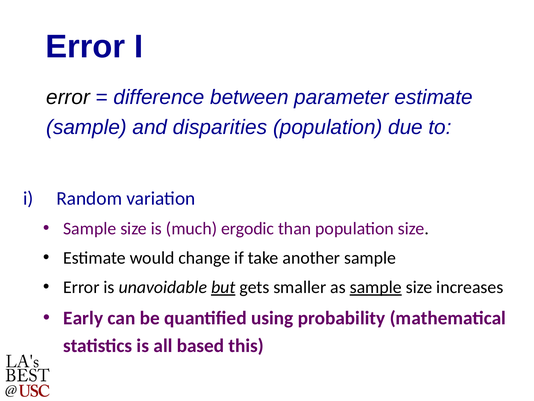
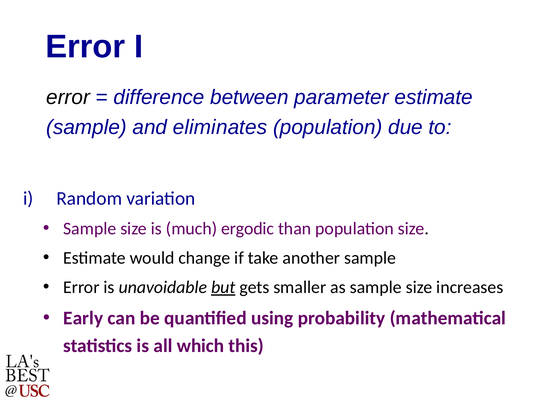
disparities: disparities -> eliminates (220, 127)
sample underline: present -> none (376, 287)
based: based -> which (201, 346)
